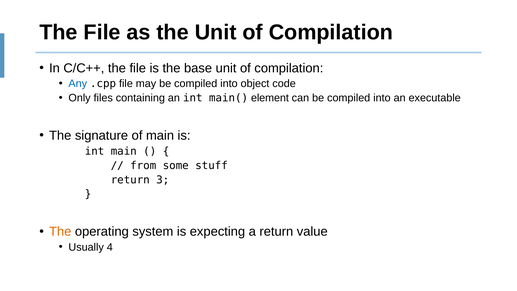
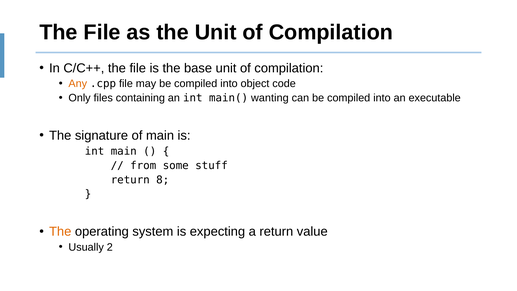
Any colour: blue -> orange (78, 84)
element: element -> wanting (270, 98)
3: 3 -> 8 (163, 180)
4: 4 -> 2 (110, 247)
